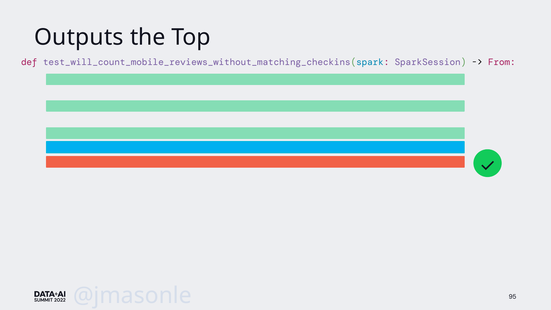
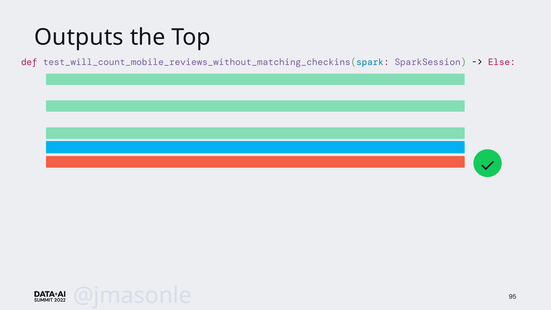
From: From -> Else (502, 62)
